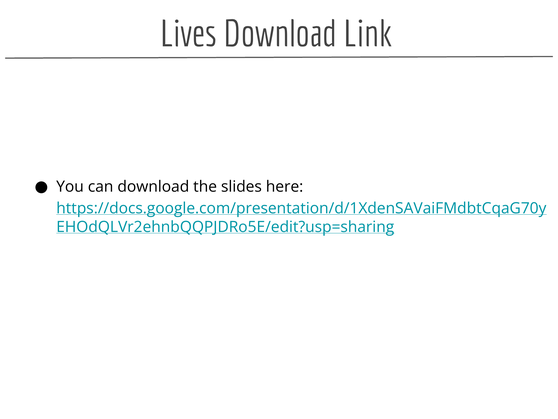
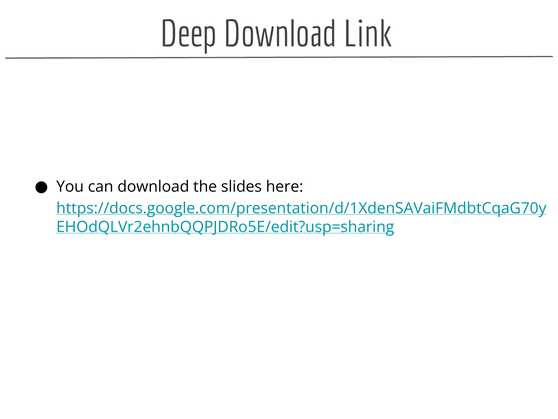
Lives: Lives -> Deep (189, 34)
